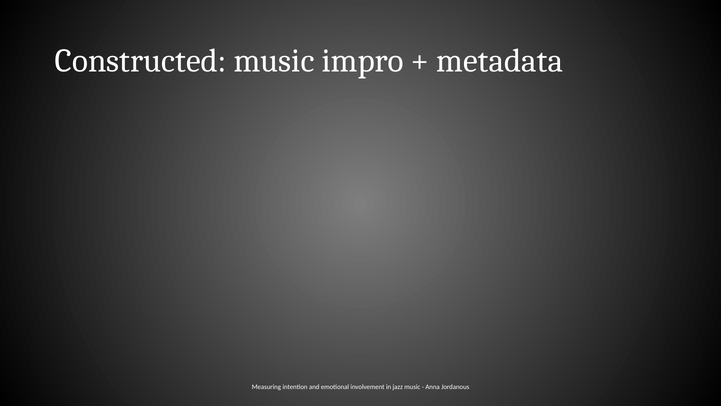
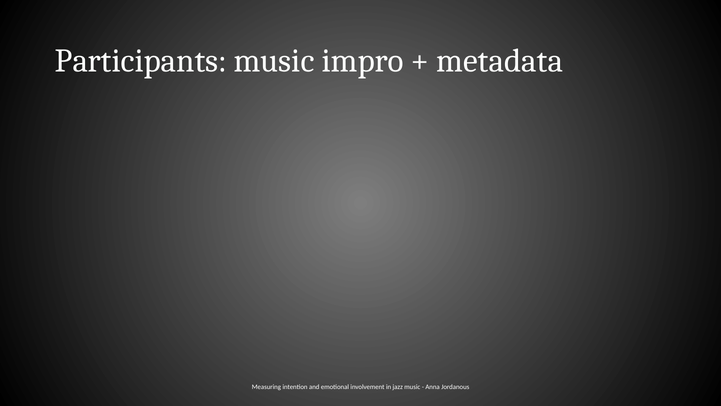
Constructed: Constructed -> Participants (141, 61)
